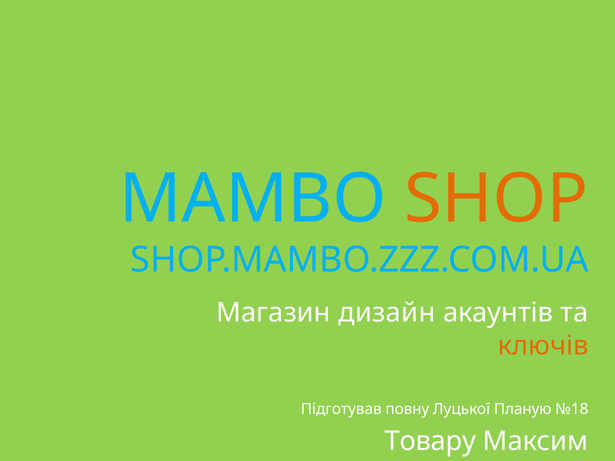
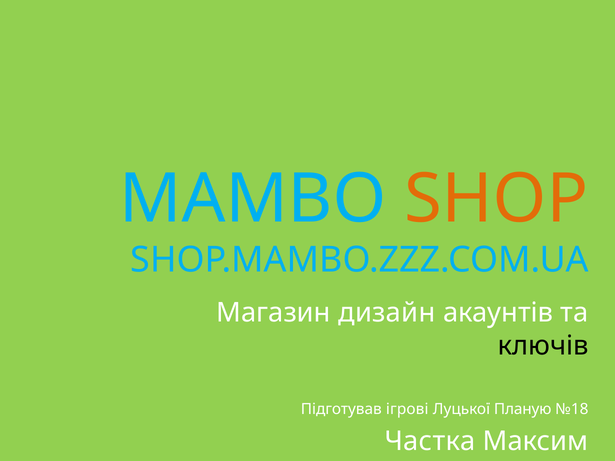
ключів colour: orange -> black (543, 346)
повну: повну -> ігрові (407, 409)
Товару: Товару -> Частка (430, 442)
